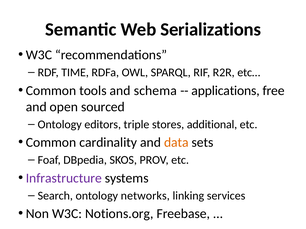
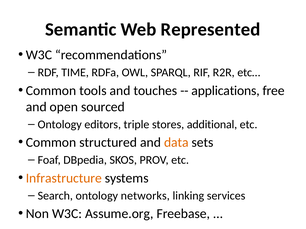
Serializations: Serializations -> Represented (211, 30)
schema: schema -> touches (155, 91)
cardinality: cardinality -> structured (108, 143)
Infrastructure colour: purple -> orange (64, 178)
Notions.org: Notions.org -> Assume.org (119, 214)
